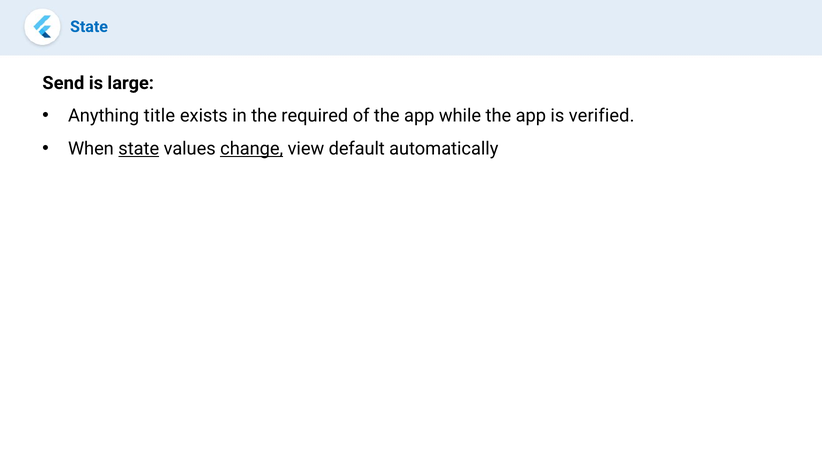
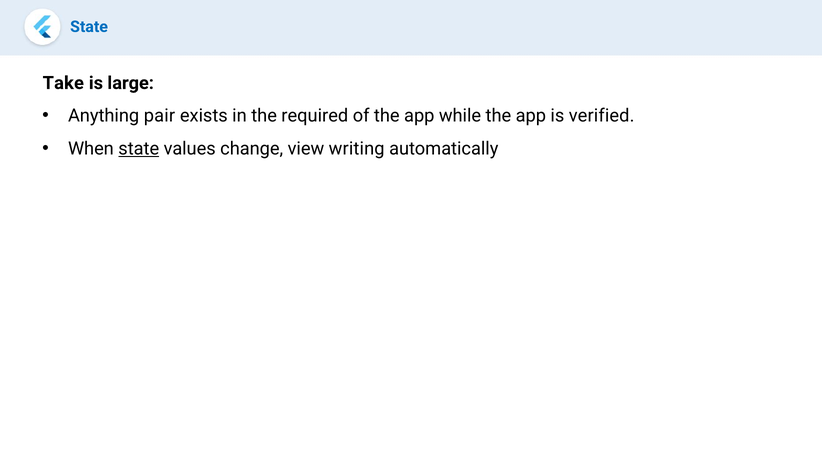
Send: Send -> Take (63, 83)
title: title -> pair (159, 116)
change underline: present -> none (252, 149)
default: default -> writing (357, 149)
